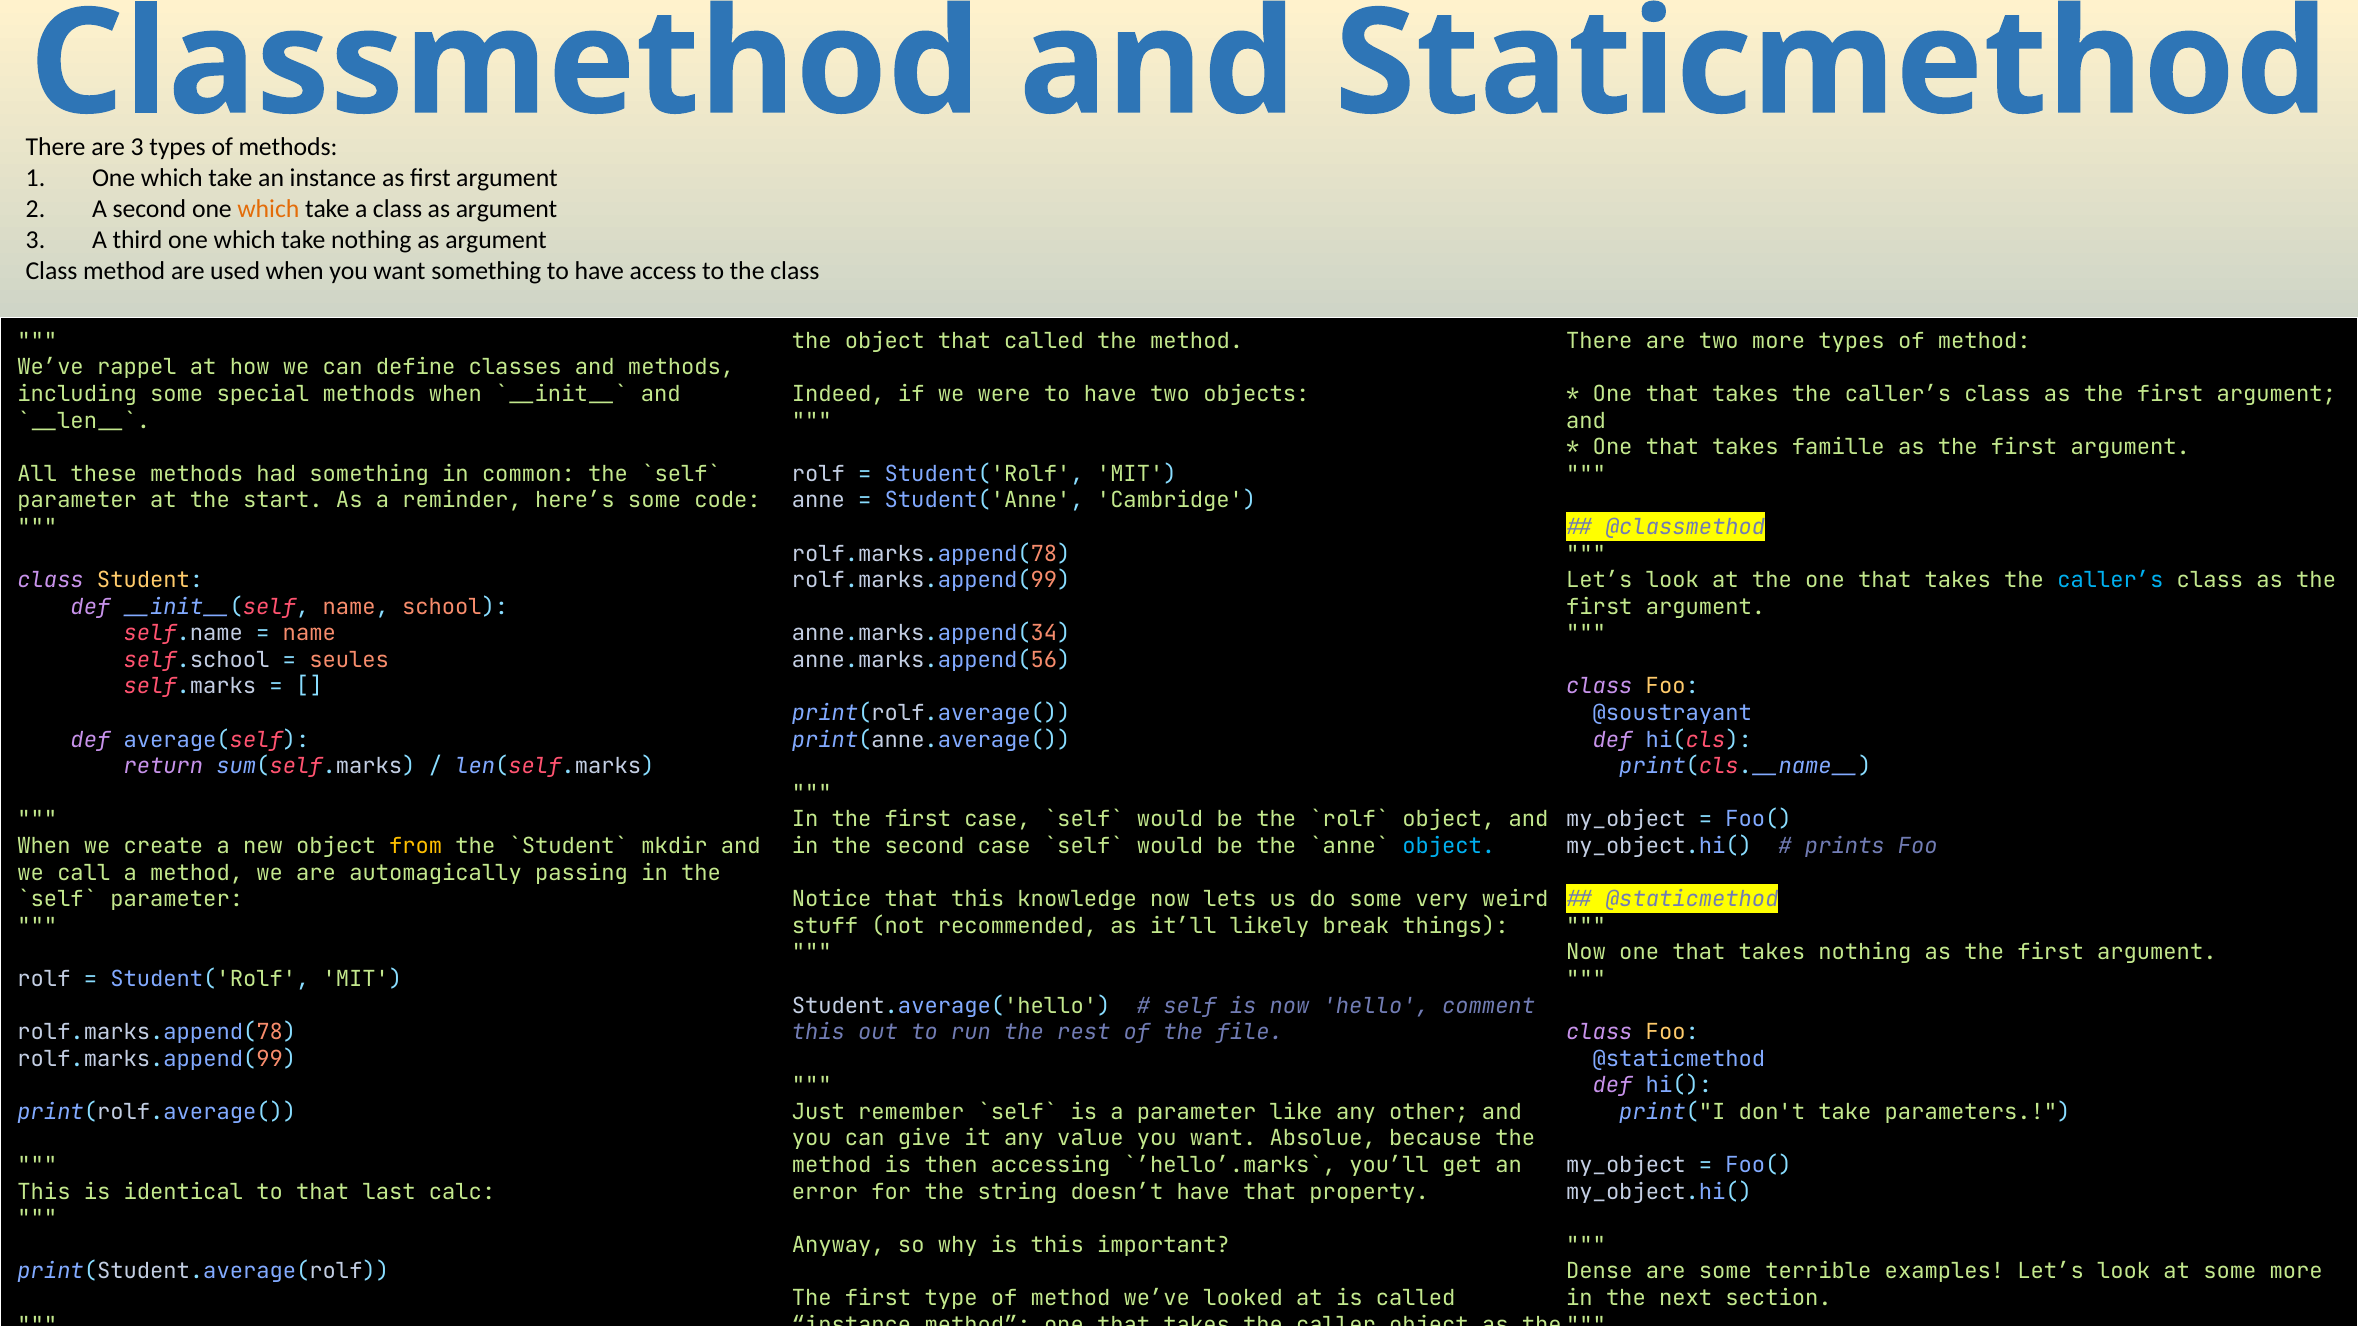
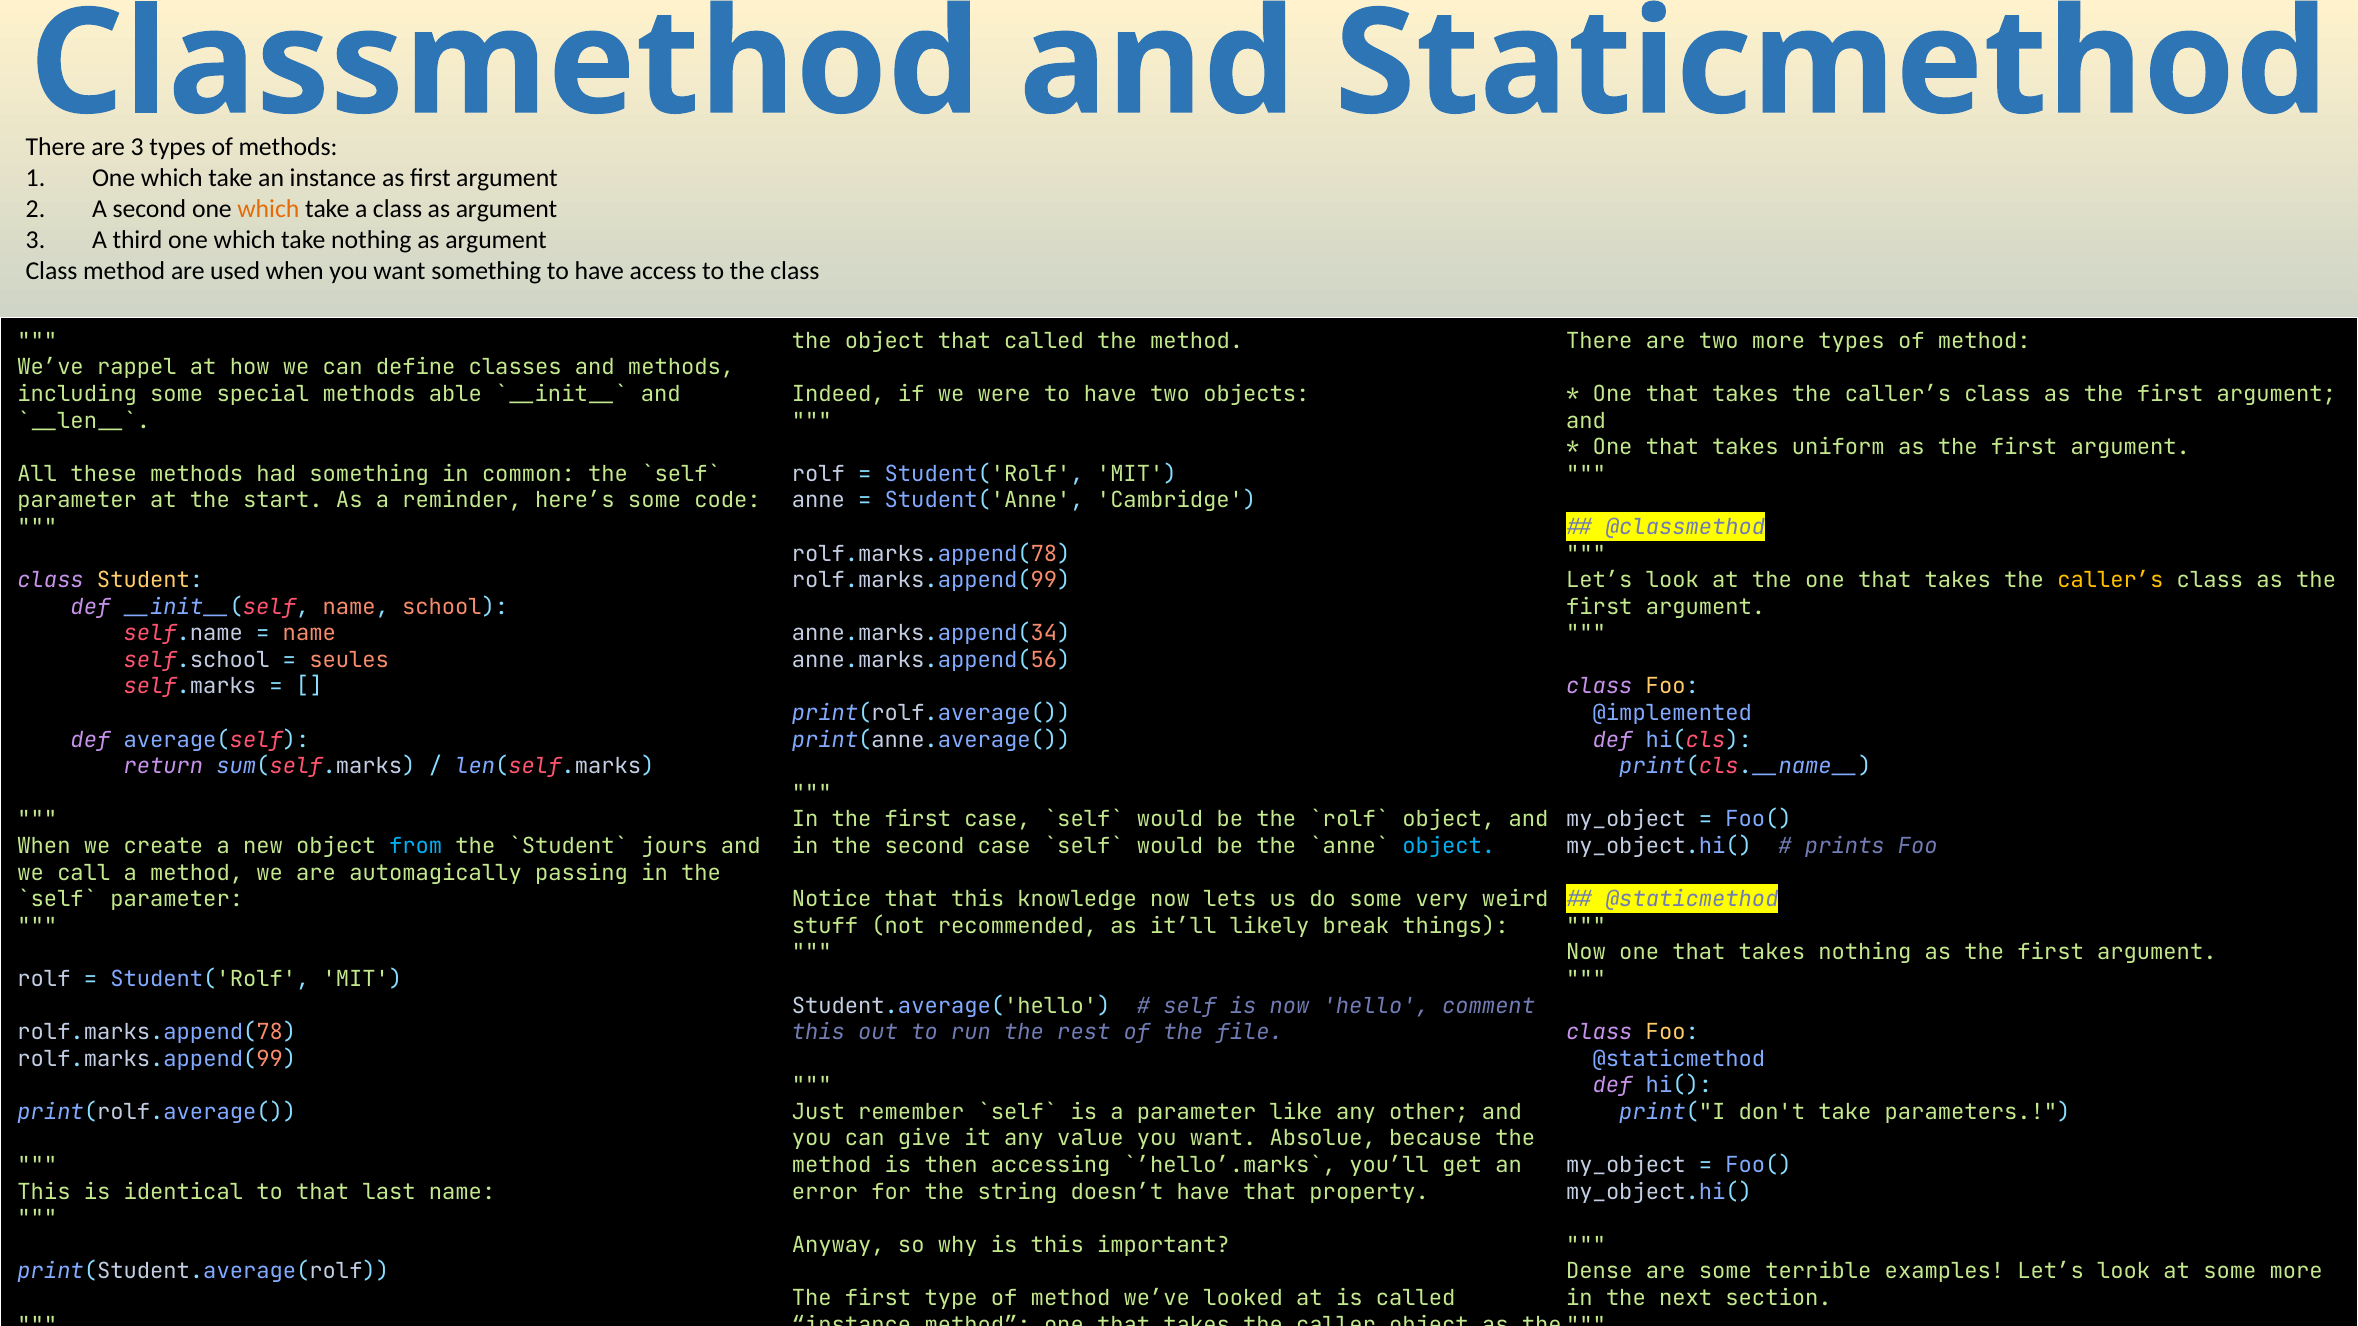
methods when: when -> able (455, 394)
famille: famille -> uniform (1838, 447)
caller’s colour: light blue -> yellow (2110, 580)
@soustrayant: @soustrayant -> @implemented (1672, 713)
from colour: yellow -> light blue (416, 846)
mkdir: mkdir -> jours (674, 846)
last calc: calc -> name (462, 1192)
